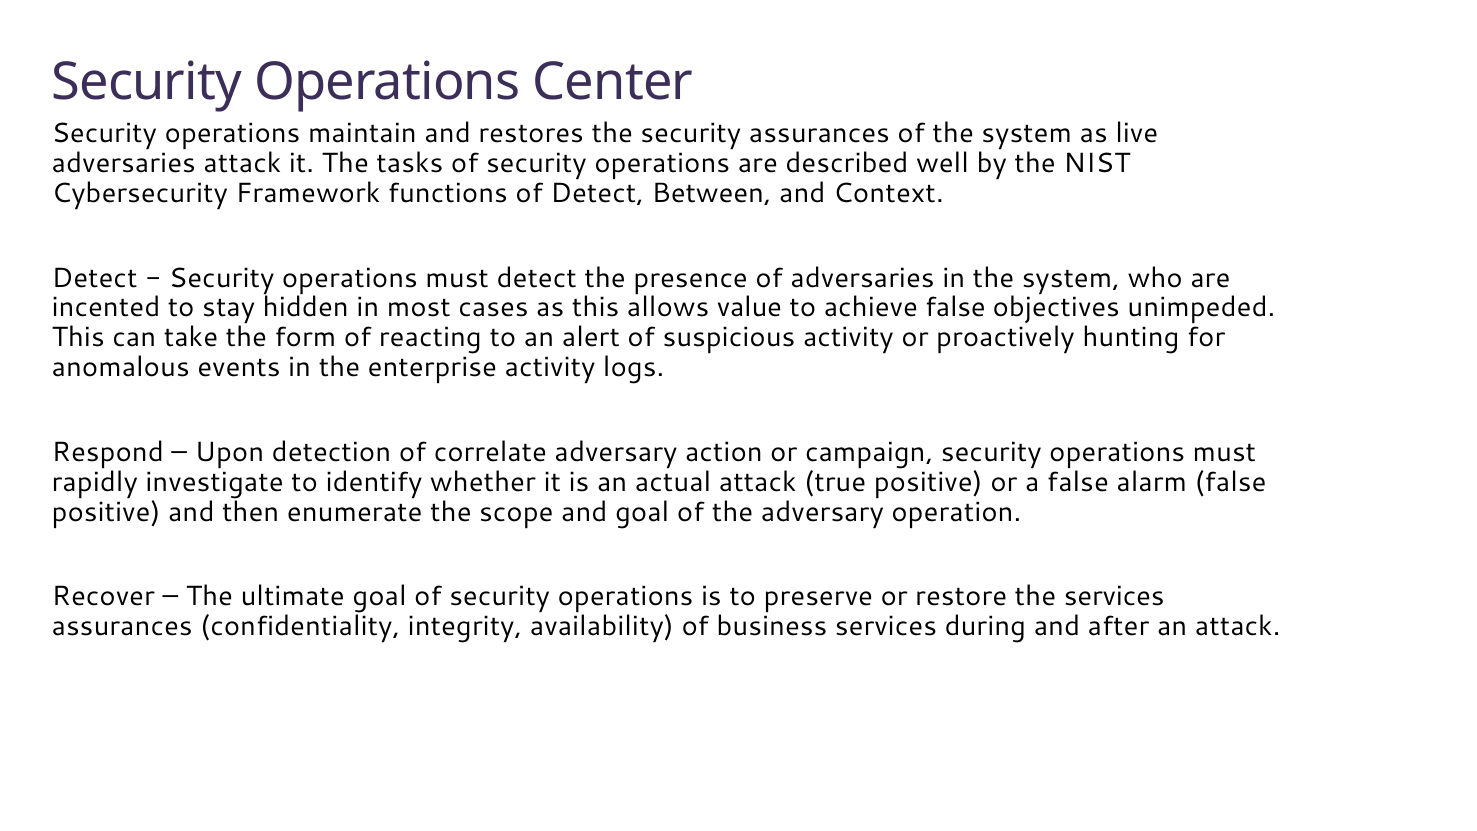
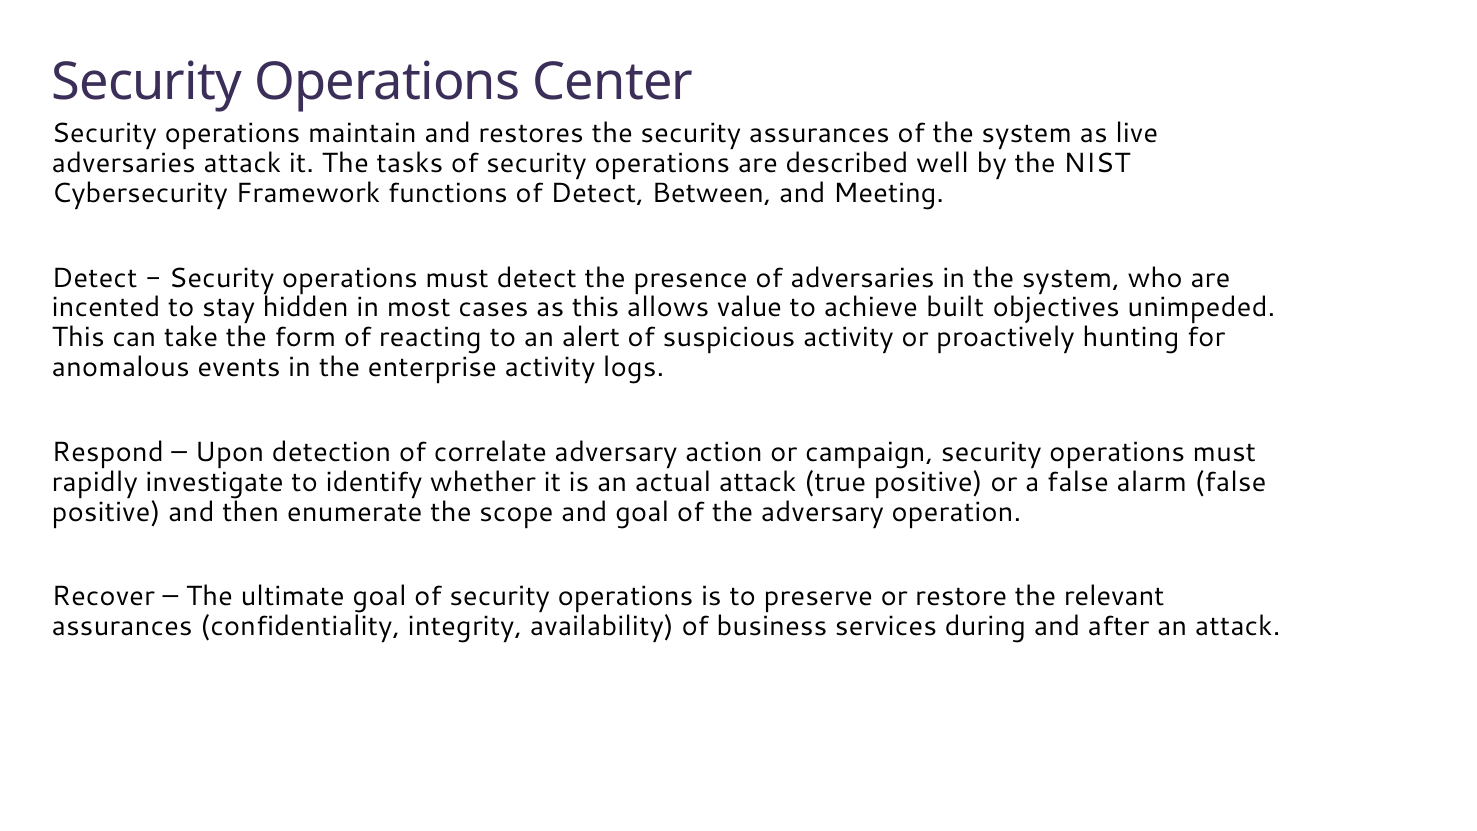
Context: Context -> Meeting (889, 193)
achieve false: false -> built (955, 308)
the services: services -> relevant (1114, 596)
